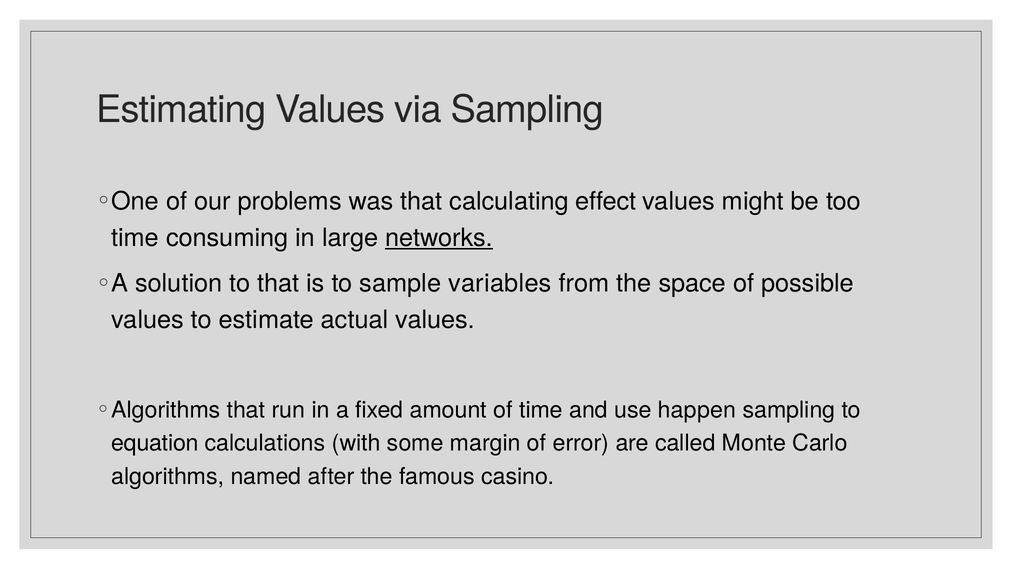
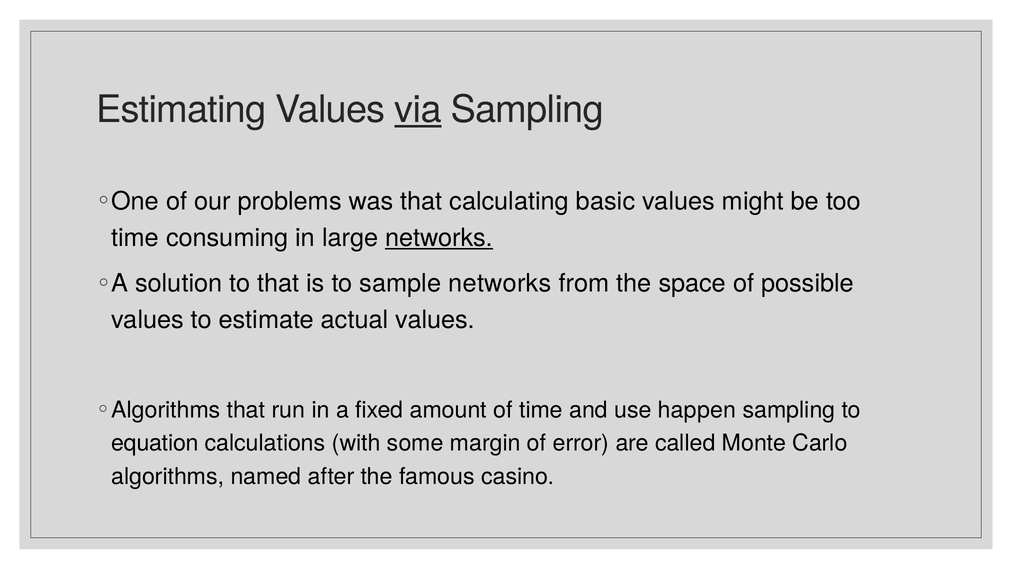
via underline: none -> present (418, 110)
effect: effect -> basic (606, 201)
sample variables: variables -> networks (500, 284)
